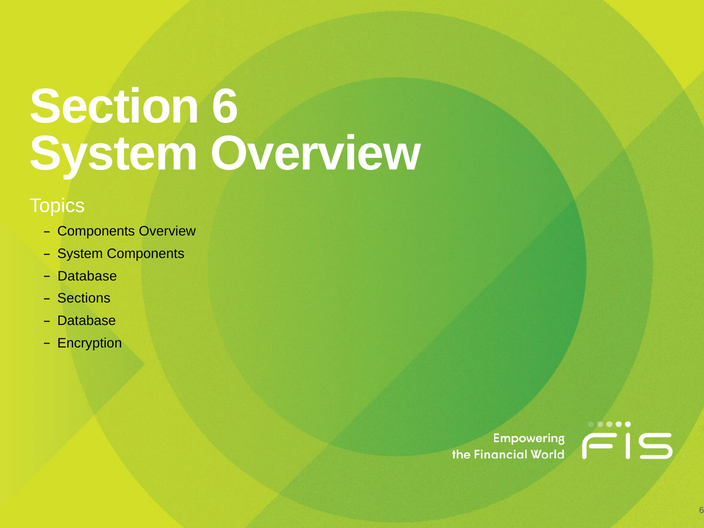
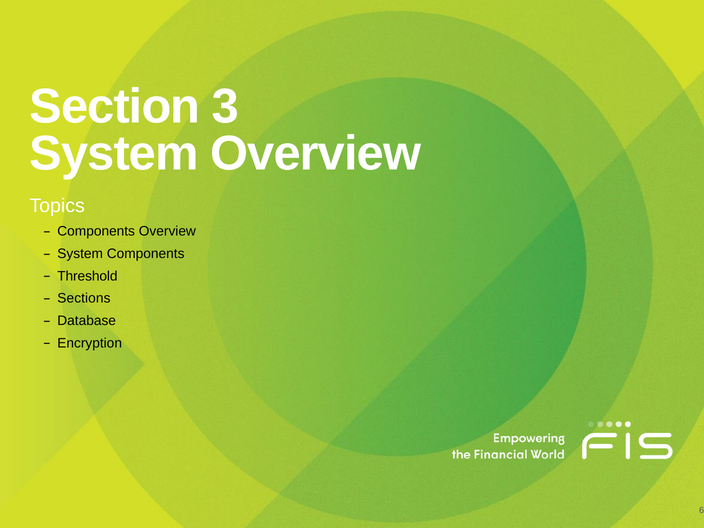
Section 6: 6 -> 3 (226, 107)
Database: Database -> Threshold (87, 276)
